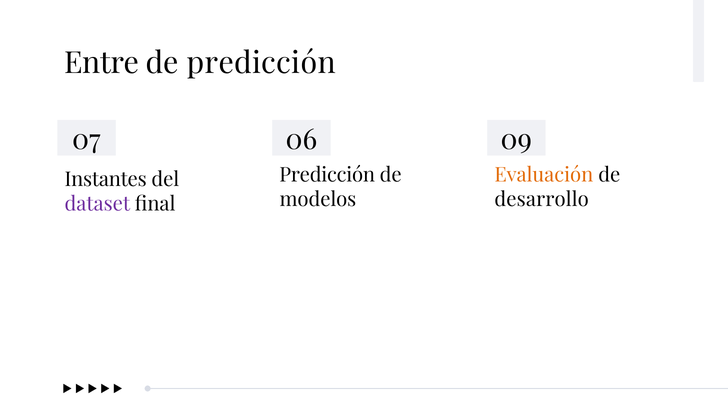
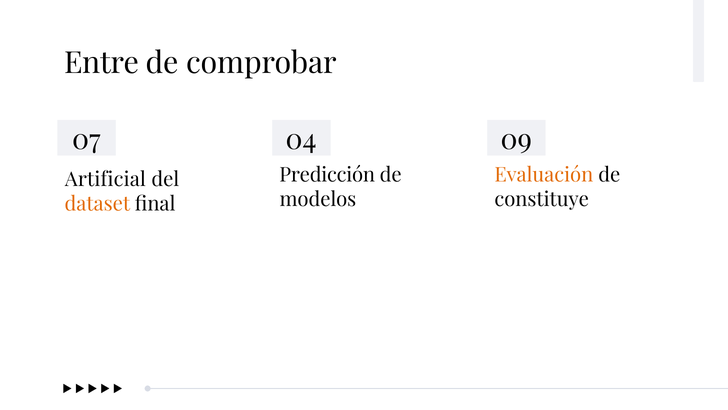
de predicción: predicción -> comprobar (261, 63)
06: 06 -> 04 (301, 140)
Instantes: Instantes -> Artificial (105, 179)
desarrollo: desarrollo -> constituye (542, 199)
dataset colour: purple -> orange (97, 204)
